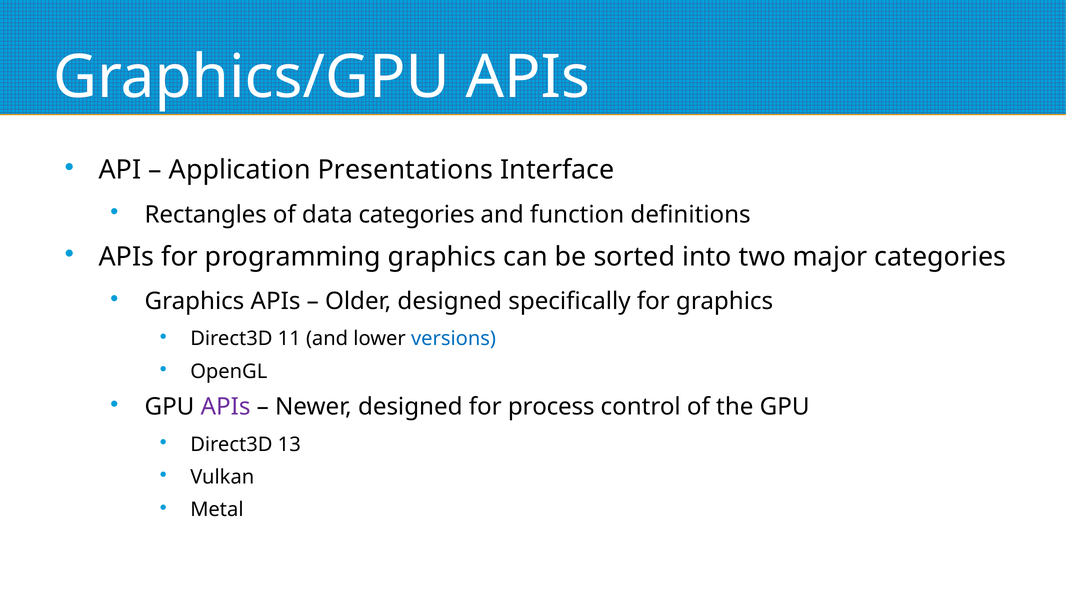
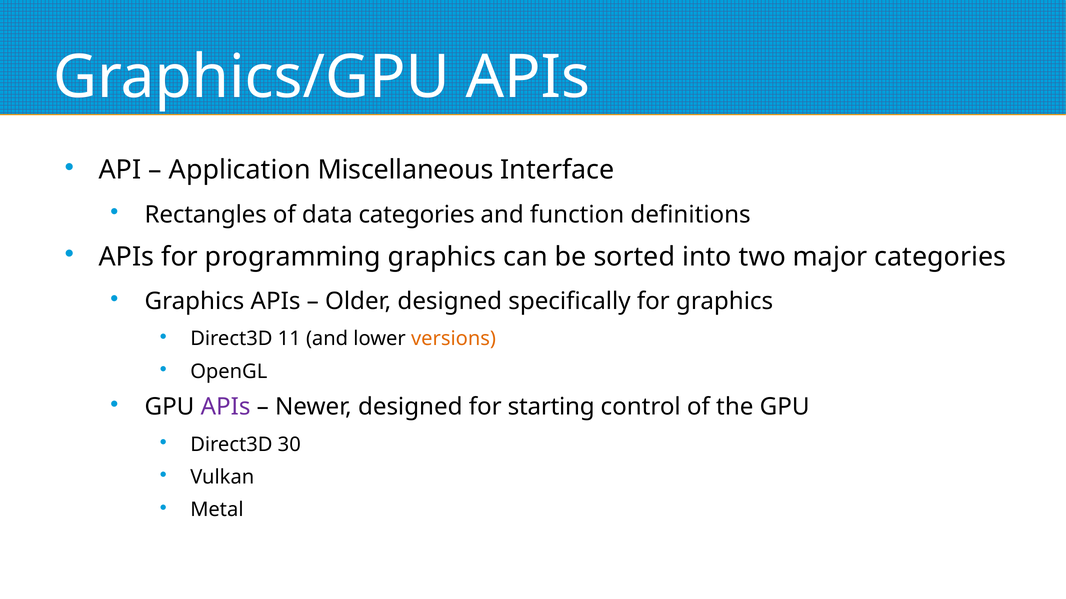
Presentations: Presentations -> Miscellaneous (406, 170)
versions colour: blue -> orange (454, 339)
process: process -> starting (551, 407)
13: 13 -> 30 (289, 445)
